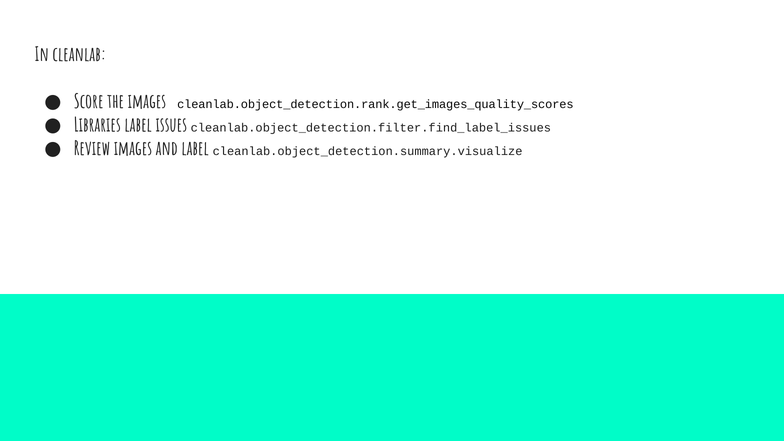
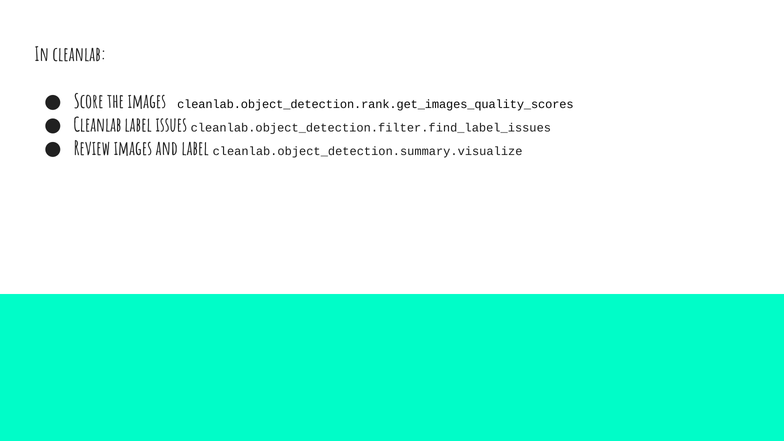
Libraries: Libraries -> Cleanlab (97, 125)
